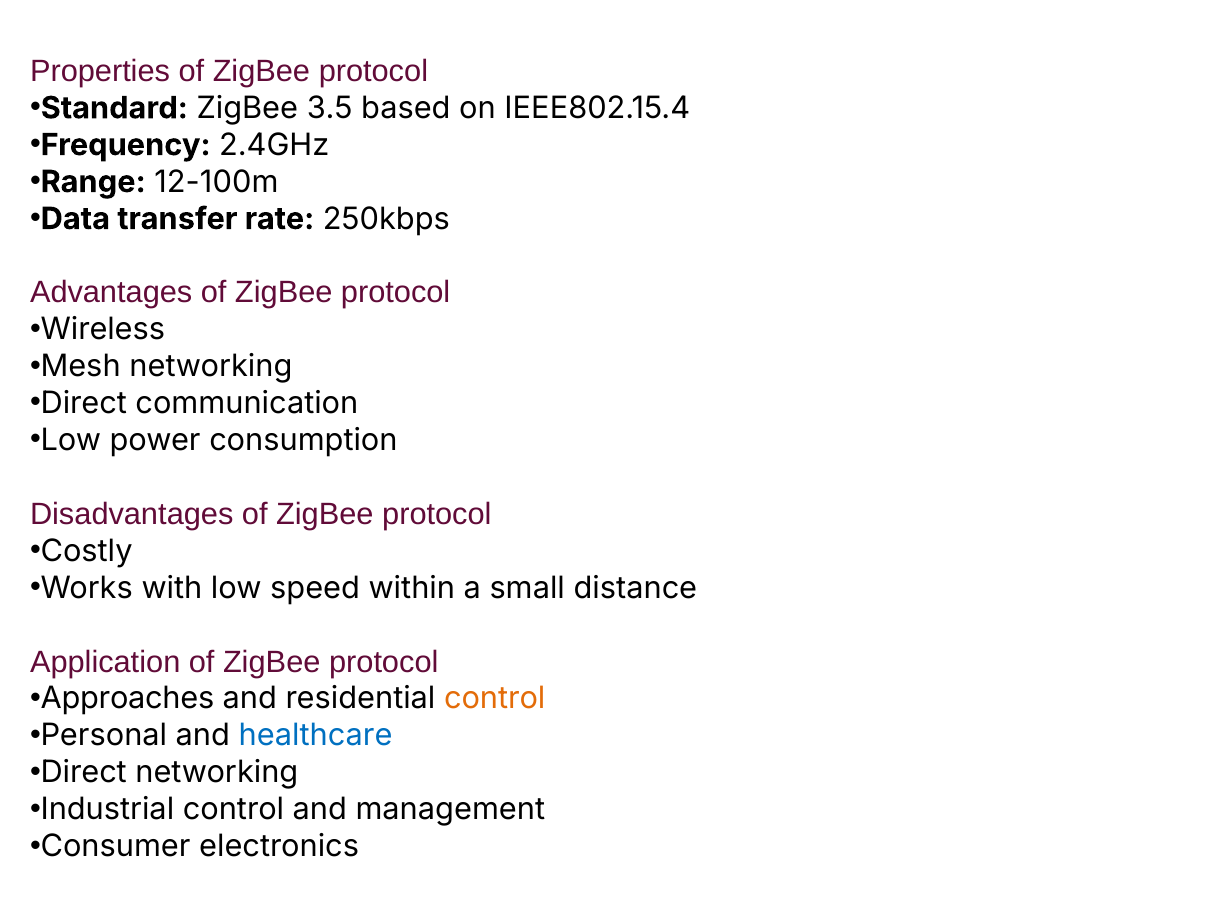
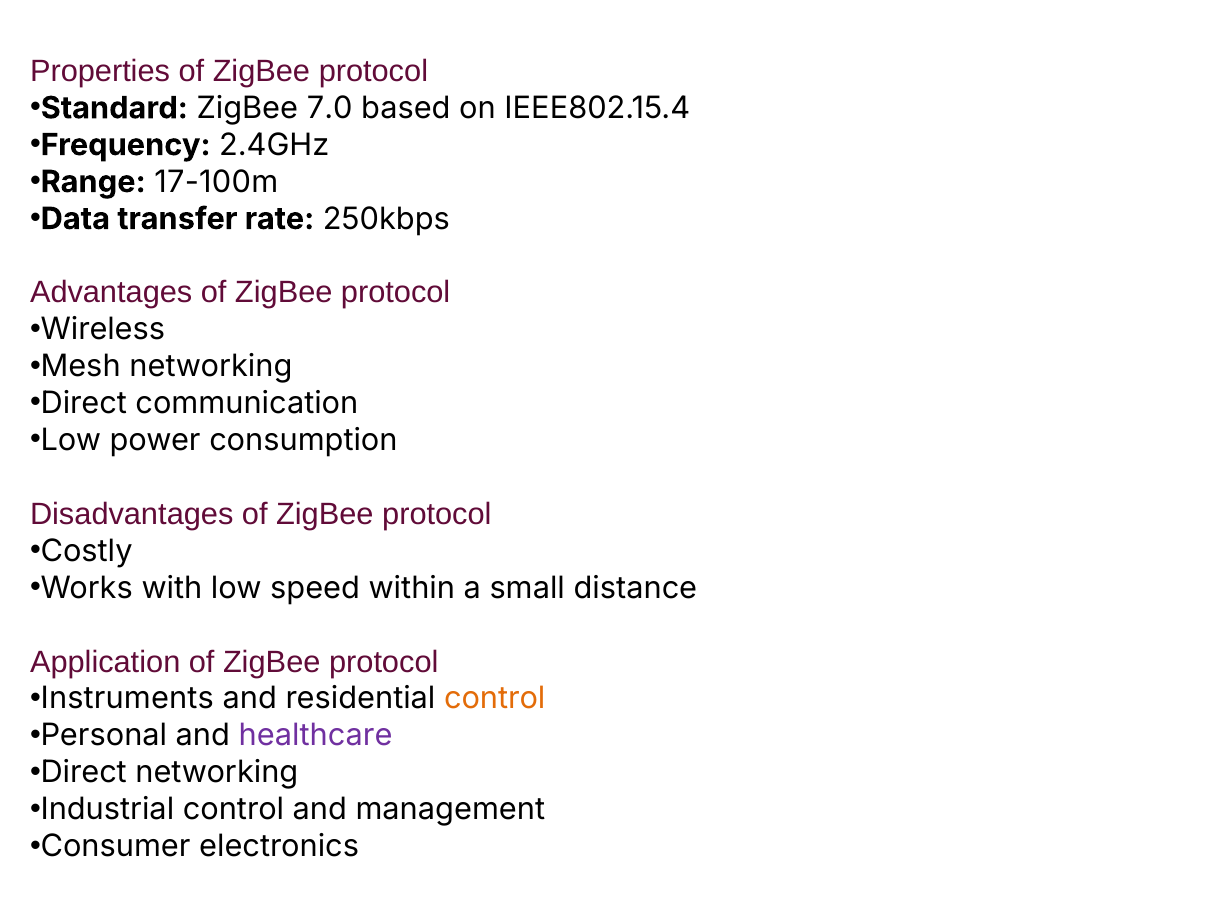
3.5: 3.5 -> 7.0 (330, 108)
12-100m: 12-100m -> 17-100m (216, 182)
Approaches: Approaches -> Instruments (127, 699)
healthcare colour: blue -> purple (316, 736)
